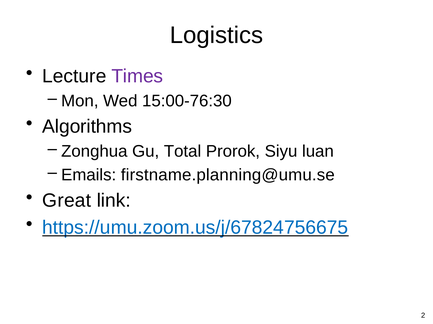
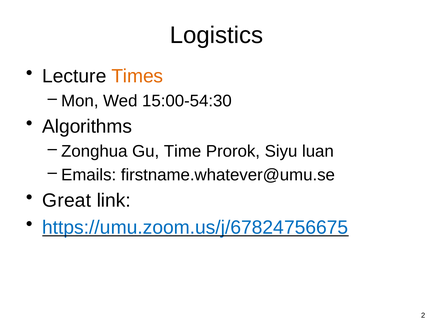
Times colour: purple -> orange (137, 76)
15:00-76:30: 15:00-76:30 -> 15:00-54:30 (187, 101)
Total: Total -> Time (183, 152)
firstname.planning@umu.se: firstname.planning@umu.se -> firstname.whatever@umu.se (228, 175)
